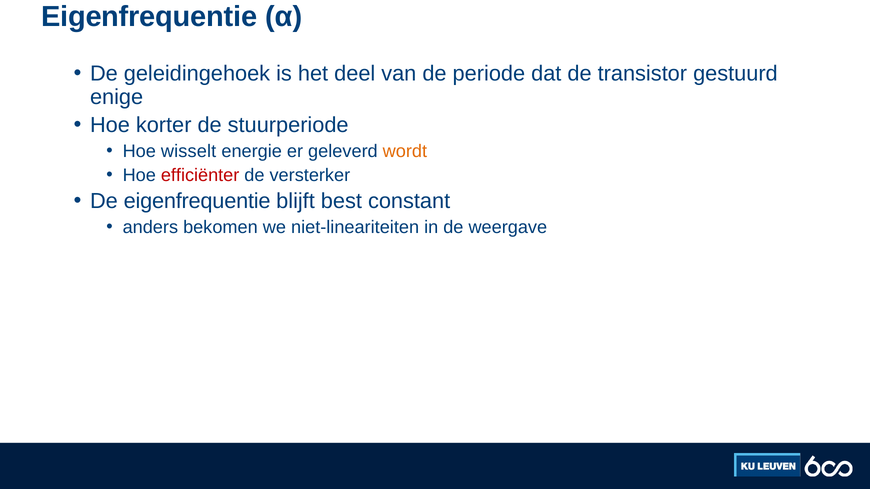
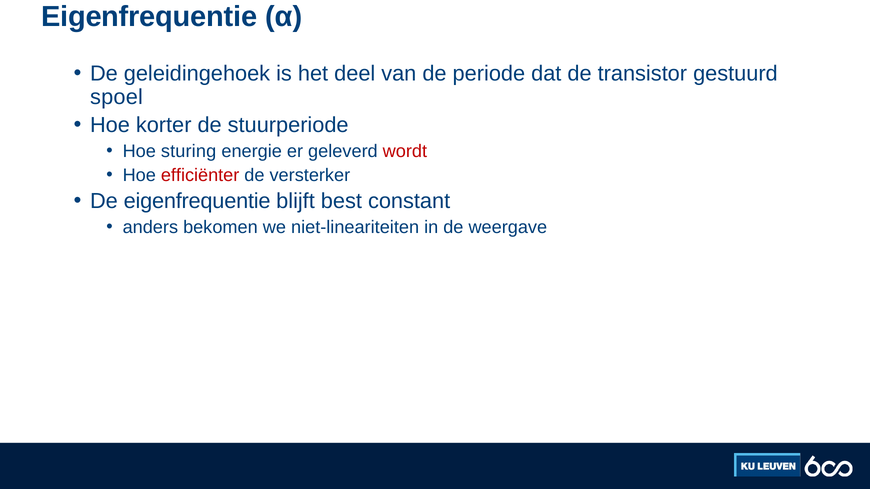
enige: enige -> spoel (116, 97)
wisselt: wisselt -> sturing (189, 151)
wordt colour: orange -> red (405, 151)
